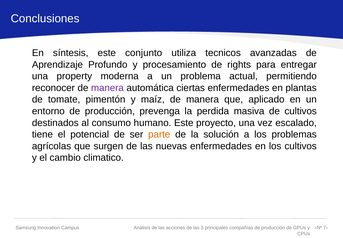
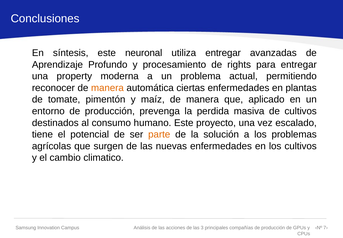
conjunto: conjunto -> neuronal (144, 53)
utiliza tecnicos: tecnicos -> entregar (223, 53)
manera colour: purple -> orange (107, 88)
